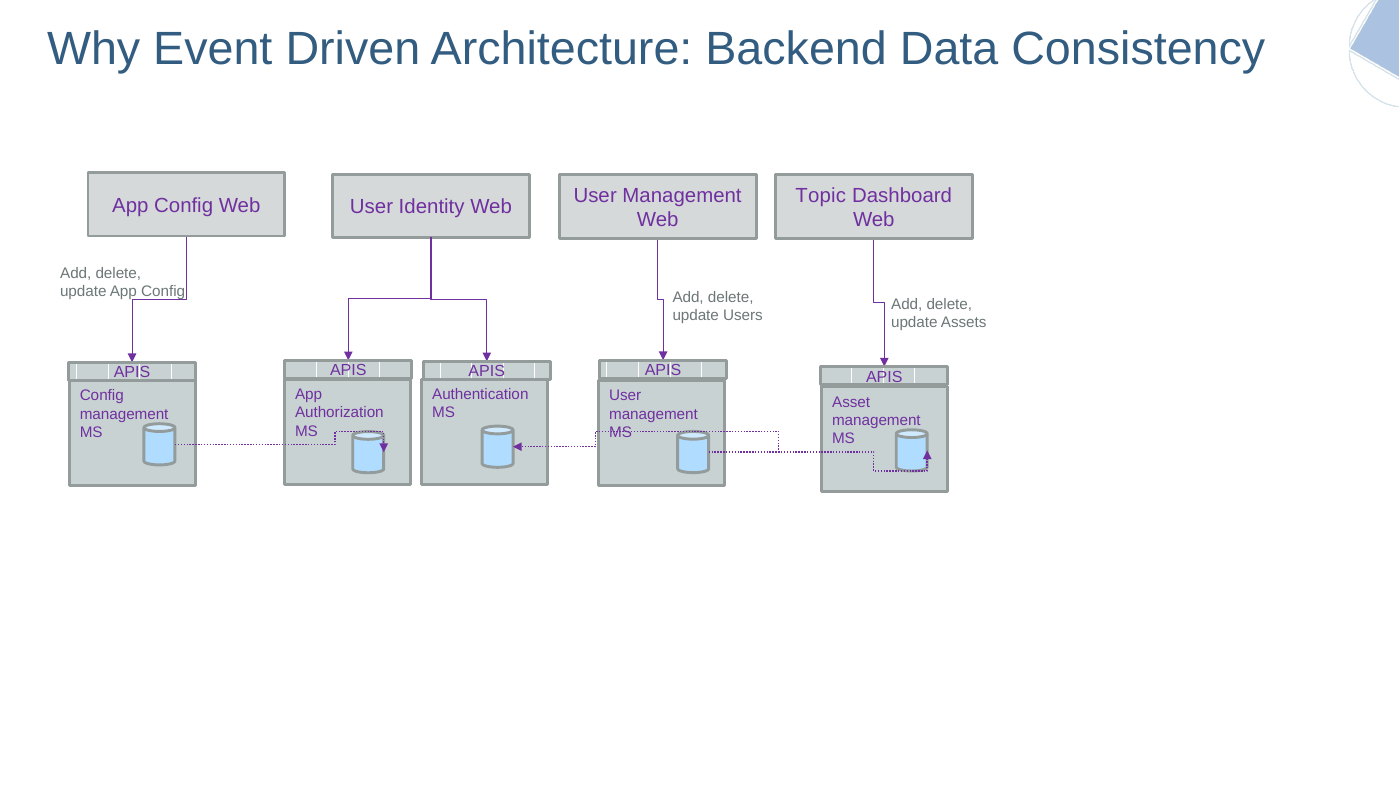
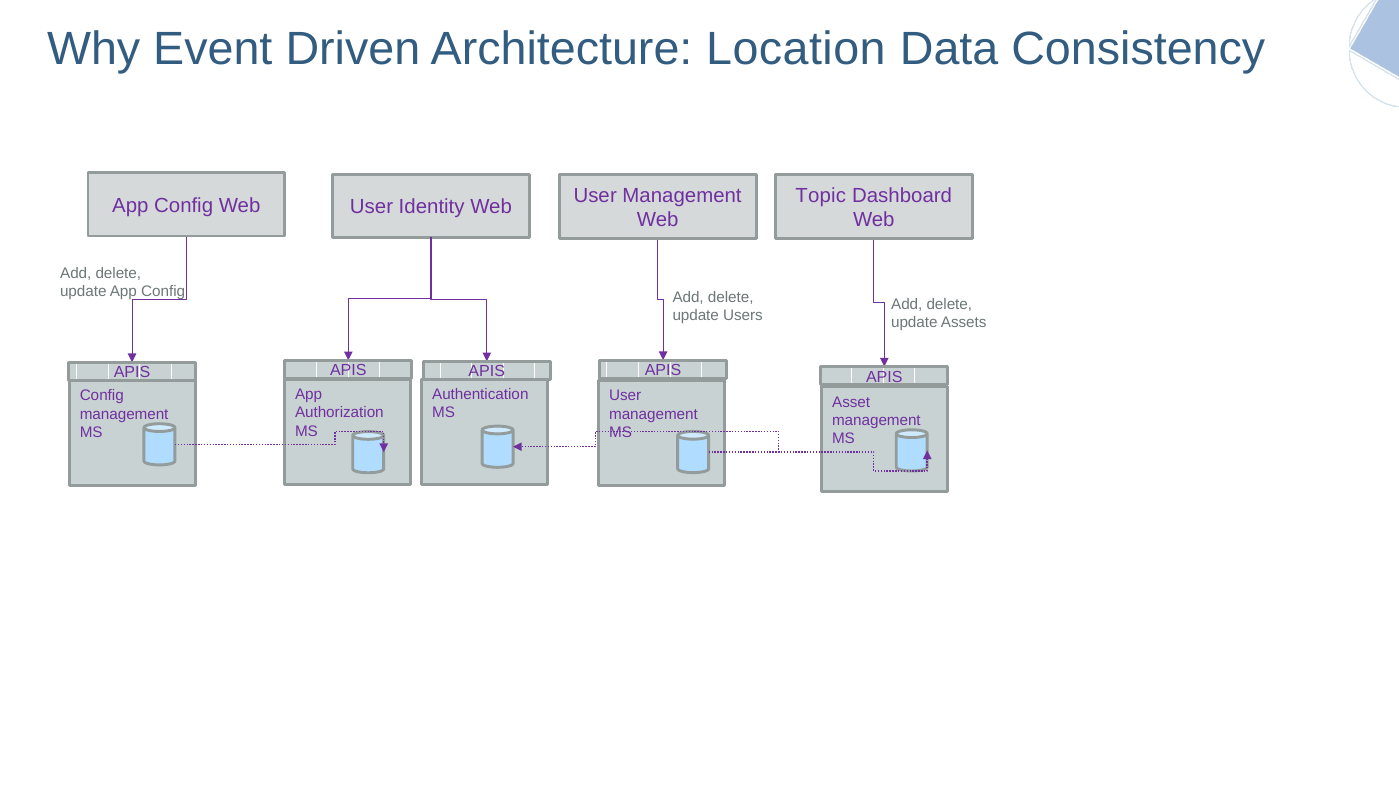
Backend: Backend -> Location (796, 49)
